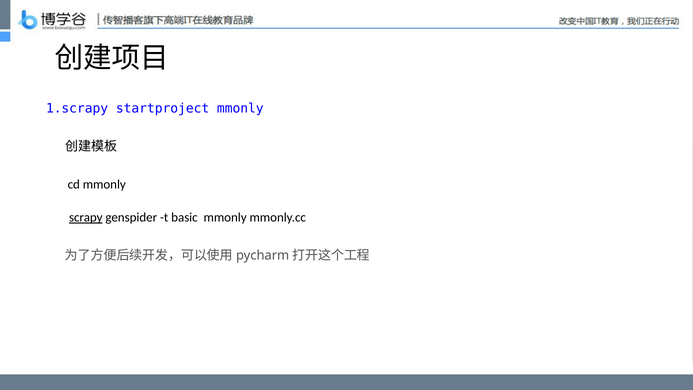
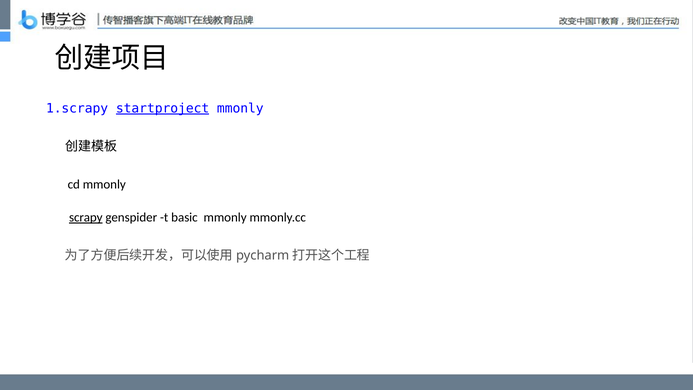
startproject underline: none -> present (163, 108)
